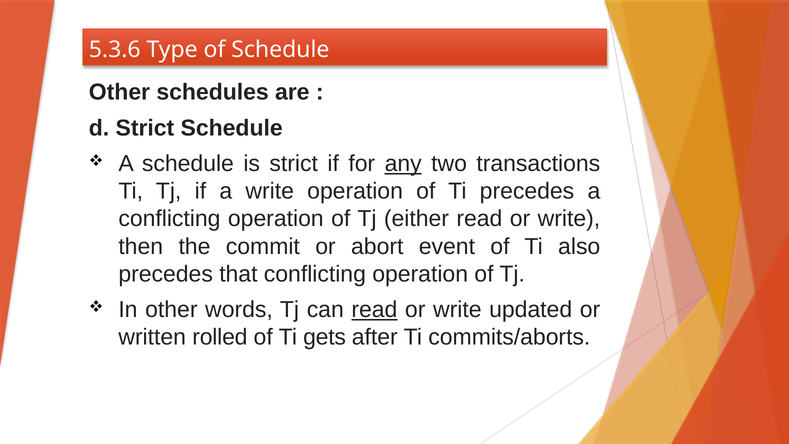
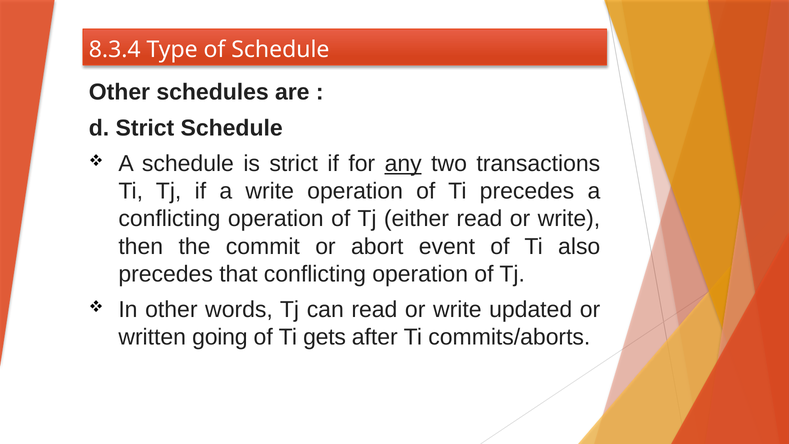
5.3.6: 5.3.6 -> 8.3.4 (115, 50)
read underline: present -> none (374, 310)
rolled: rolled -> going (220, 337)
